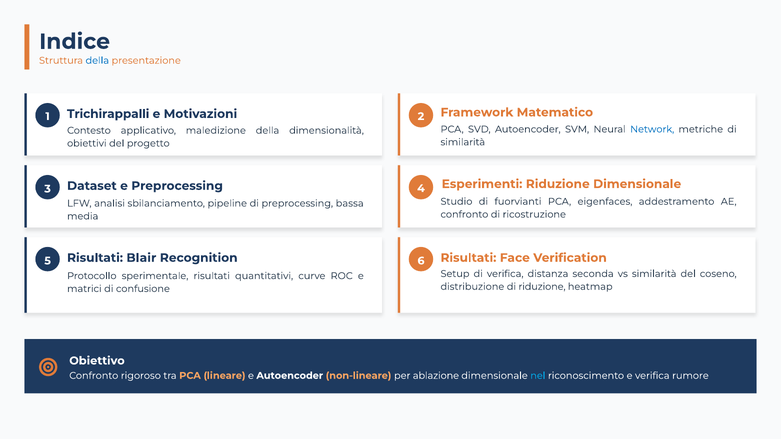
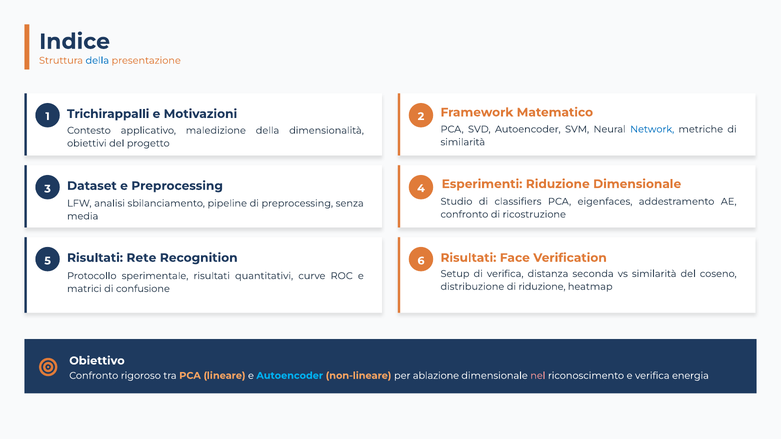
fuorvianti: fuorvianti -> classifiers (518, 202)
bassa: bassa -> senza (350, 203)
Blair: Blair -> Rete (141, 258)
Autoencoder colour: white -> light blue (290, 376)
nel colour: light blue -> pink (538, 376)
rumore: rumore -> energia (690, 376)
